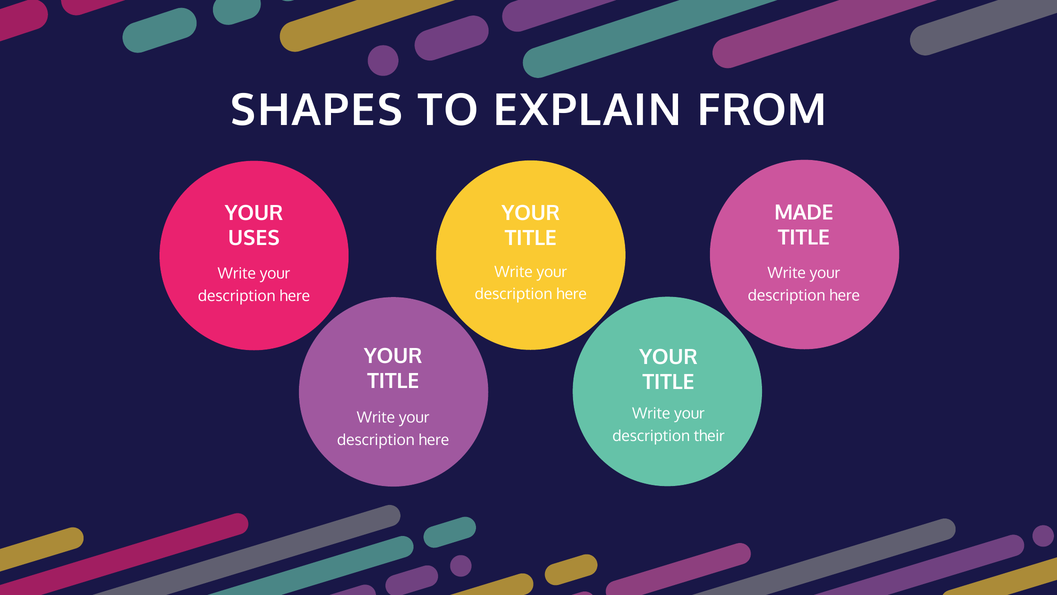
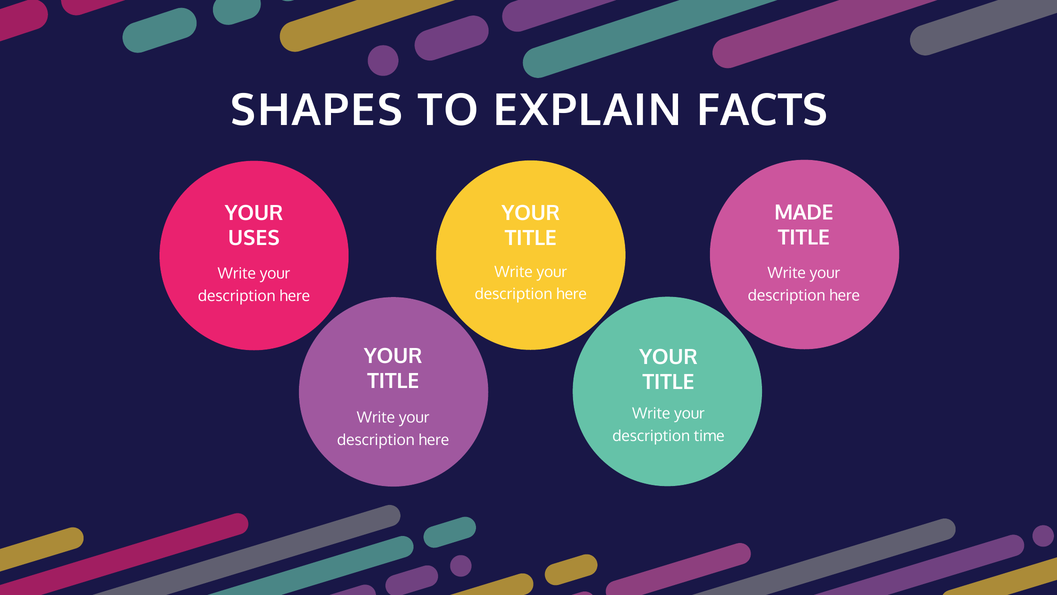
FROM: FROM -> FACTS (762, 111)
their: their -> time (709, 436)
